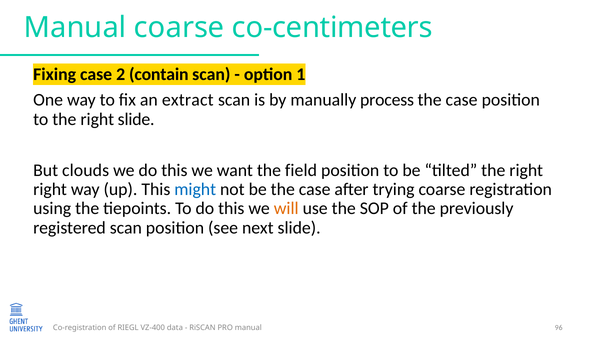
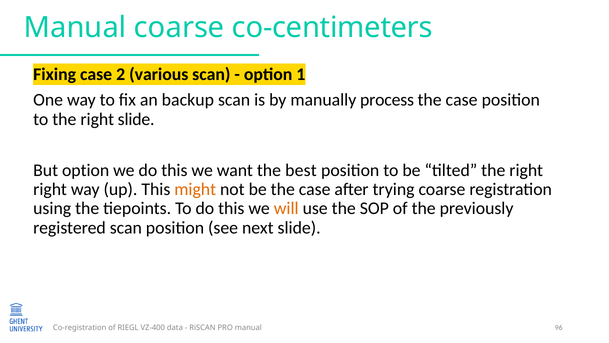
contain: contain -> various (159, 74)
extract: extract -> backup (188, 100)
But clouds: clouds -> option (86, 170)
field: field -> best (301, 170)
might colour: blue -> orange (195, 189)
